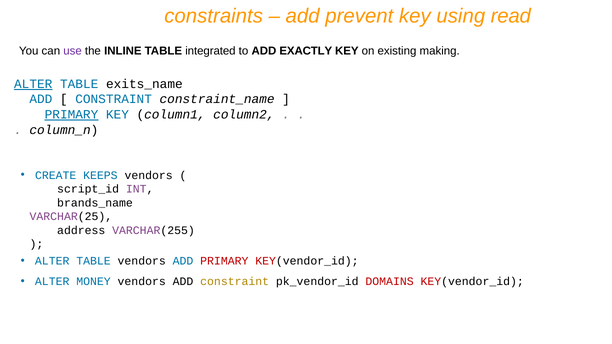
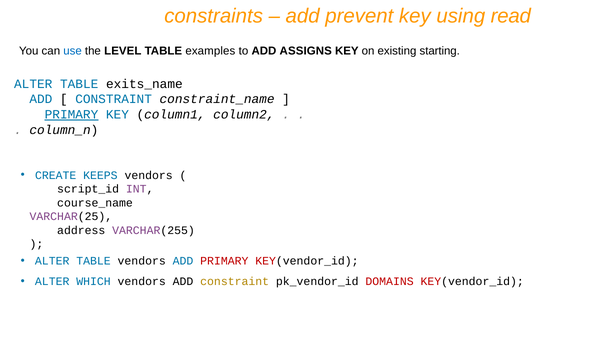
use colour: purple -> blue (73, 51)
INLINE: INLINE -> LEVEL (123, 51)
integrated: integrated -> examples (210, 51)
EXACTLY: EXACTLY -> ASSIGNS (306, 51)
making: making -> starting (440, 51)
ALTER underline: present -> none (33, 84)
brands_name: brands_name -> course_name (95, 203)
MONEY: MONEY -> WHICH (94, 282)
